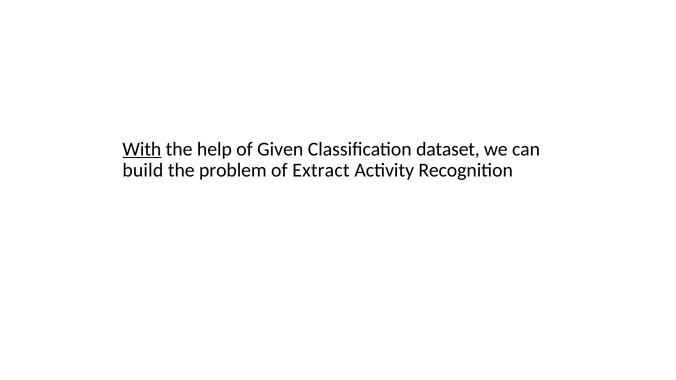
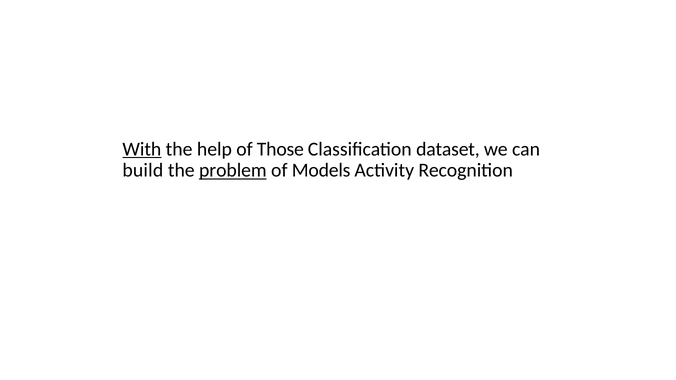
Given: Given -> Those (280, 149)
problem underline: none -> present (233, 171)
Extract: Extract -> Models (321, 171)
